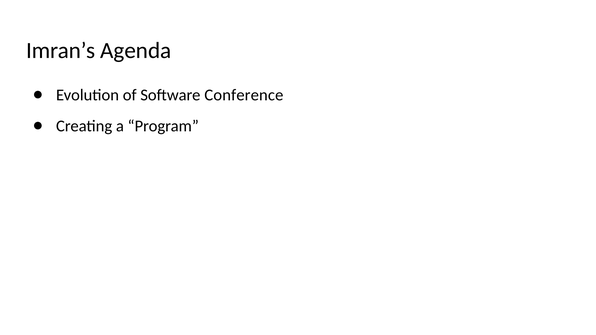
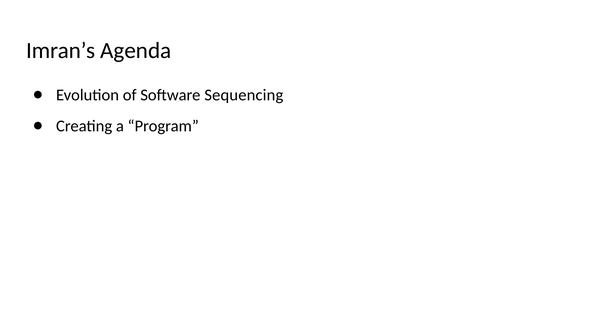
Conference: Conference -> Sequencing (244, 95)
